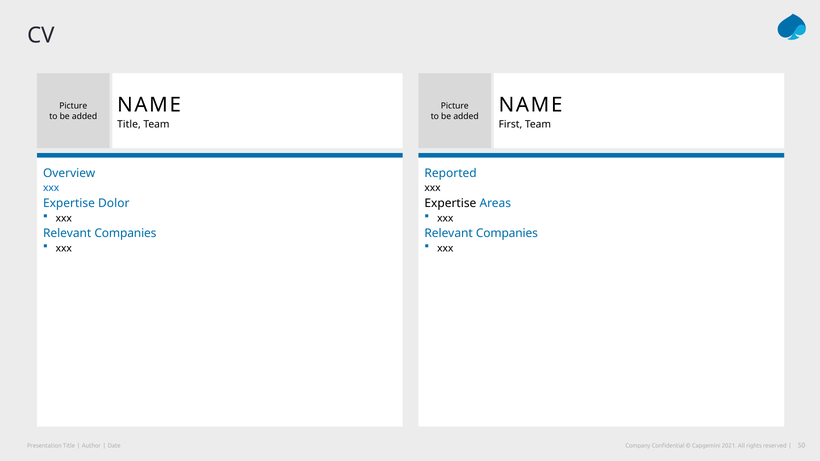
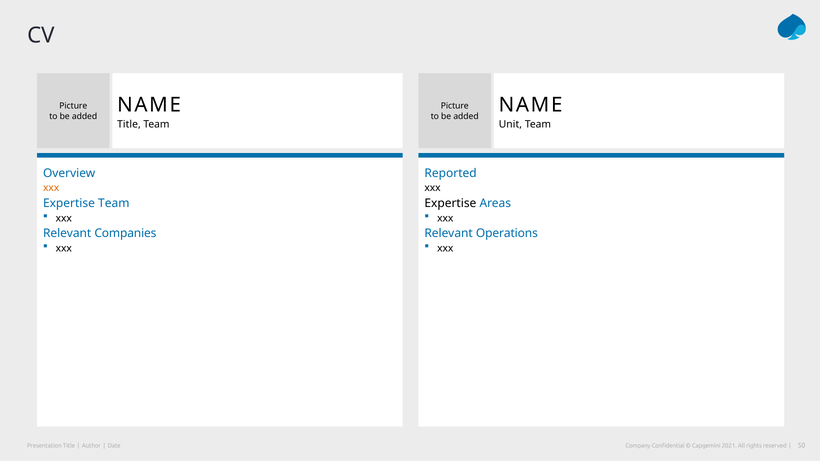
First: First -> Unit (510, 125)
xxx colour: blue -> orange (51, 188)
Expertise Dolor: Dolor -> Team (114, 203)
Companies: Companies -> Operations (507, 233)
